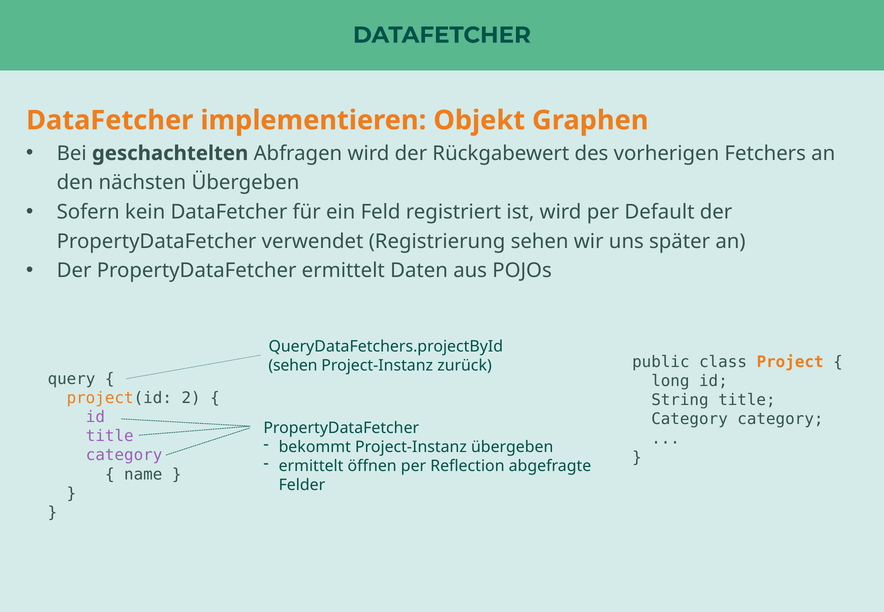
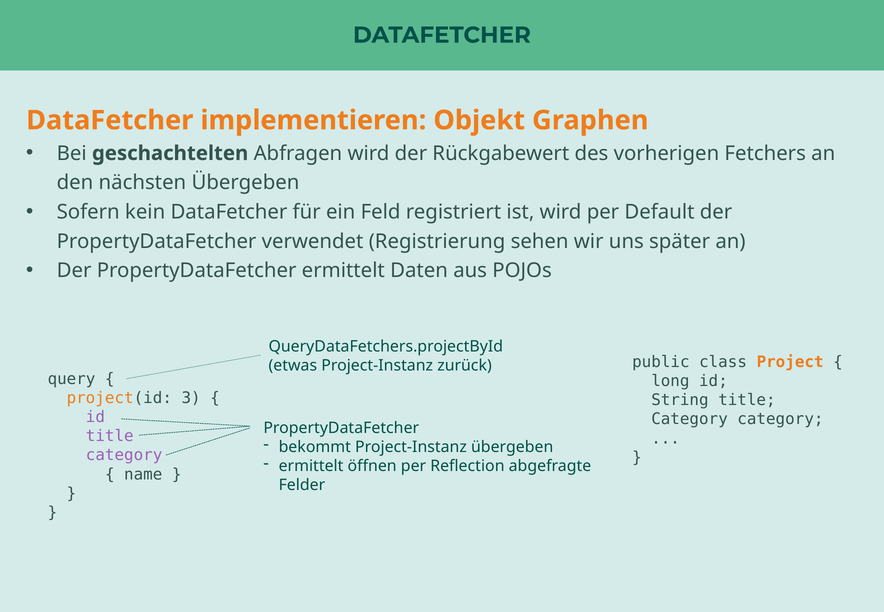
sehen: sehen -> etwas (293, 366)
2: 2 -> 3 (191, 398)
